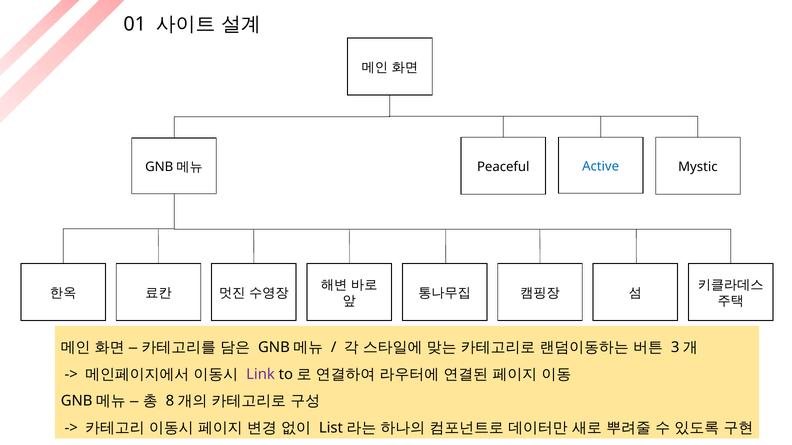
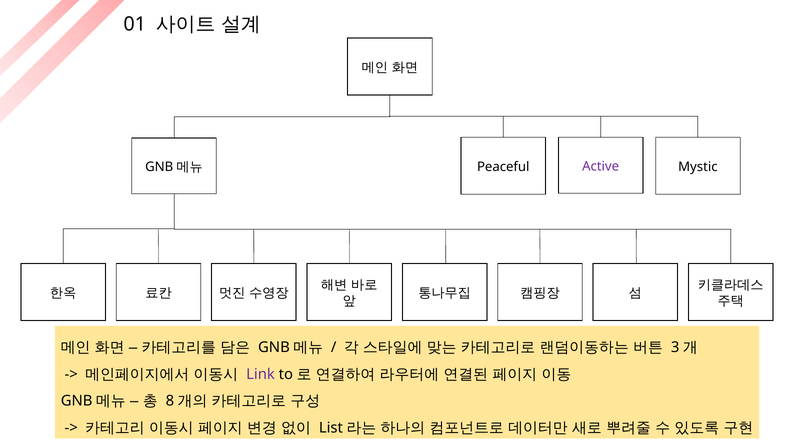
Active colour: blue -> purple (601, 166)
